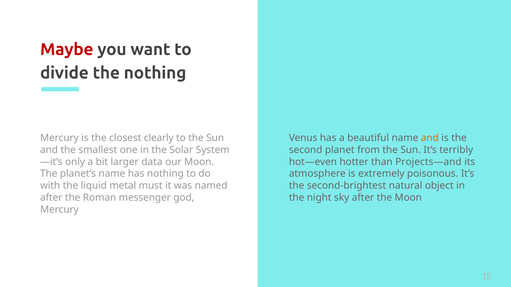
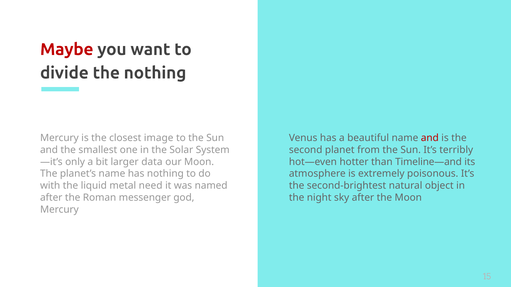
clearly: clearly -> image (159, 138)
and colour: orange -> red (430, 138)
Projects—and: Projects—and -> Timeline—and (429, 162)
must: must -> need (151, 186)
